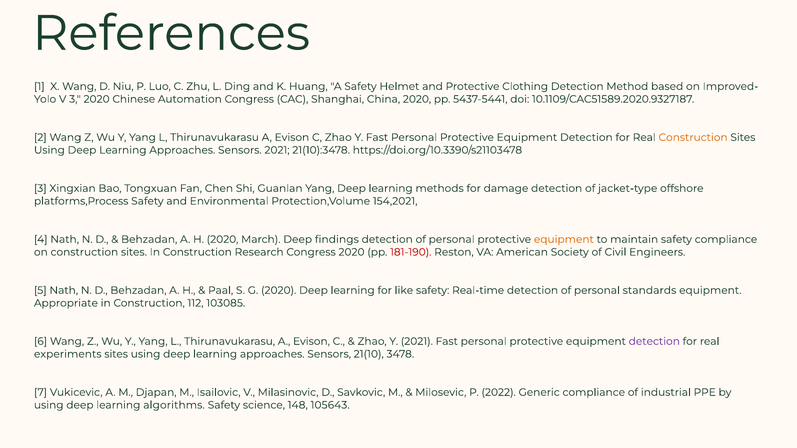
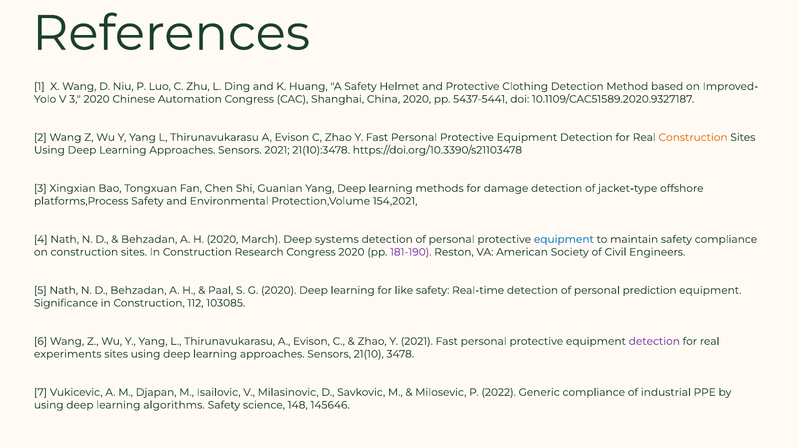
findings: findings -> systems (337, 240)
equipment colour: orange -> blue (564, 240)
181-190 colour: red -> purple (411, 252)
standards: standards -> prediction (650, 291)
Appropriate: Appropriate -> Significance (66, 303)
105643: 105643 -> 145646 (330, 405)
